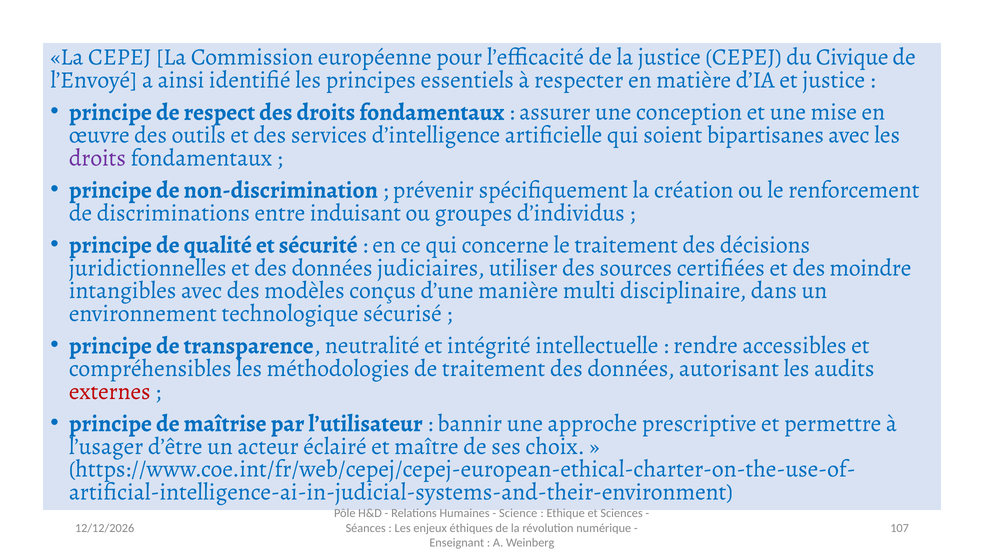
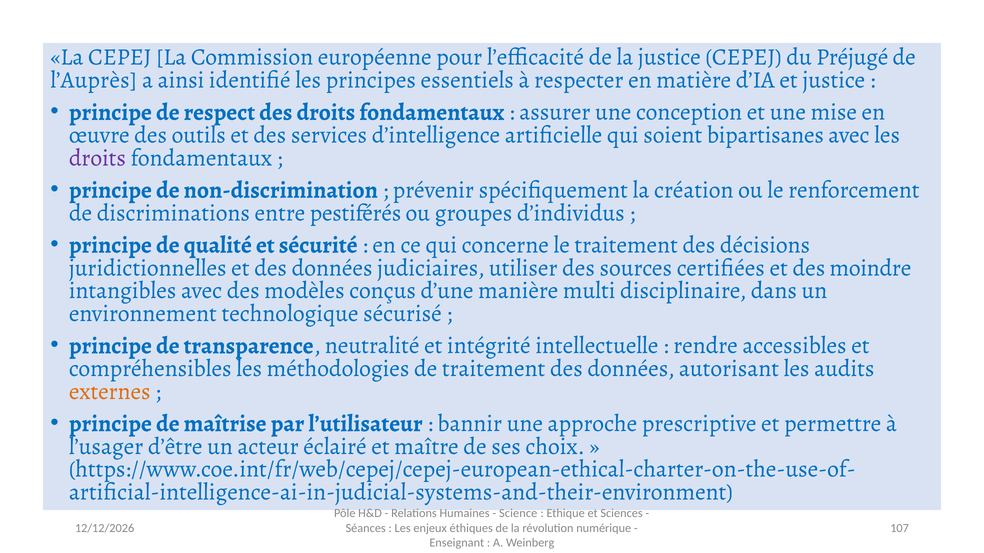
Civique: Civique -> Préjugé (852, 57)
l’Envoyé: l’Envoyé -> l’Auprès (94, 80)
induisant: induisant -> pestiférés (356, 213)
externes colour: red -> orange (110, 392)
